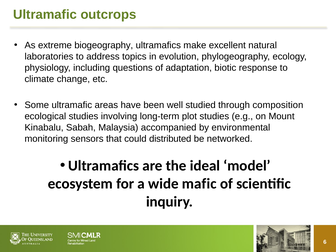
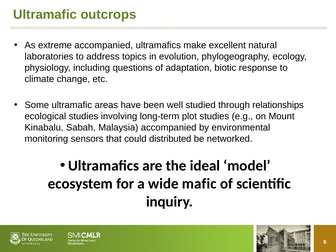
extreme biogeography: biogeography -> accompanied (104, 45)
composition: composition -> relationships (278, 105)
